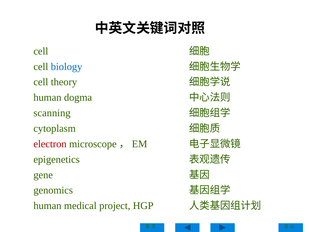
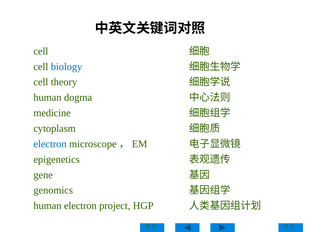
scanning: scanning -> medicine (52, 113)
electron colour: red -> blue (50, 144)
human medical: medical -> electron (80, 206)
